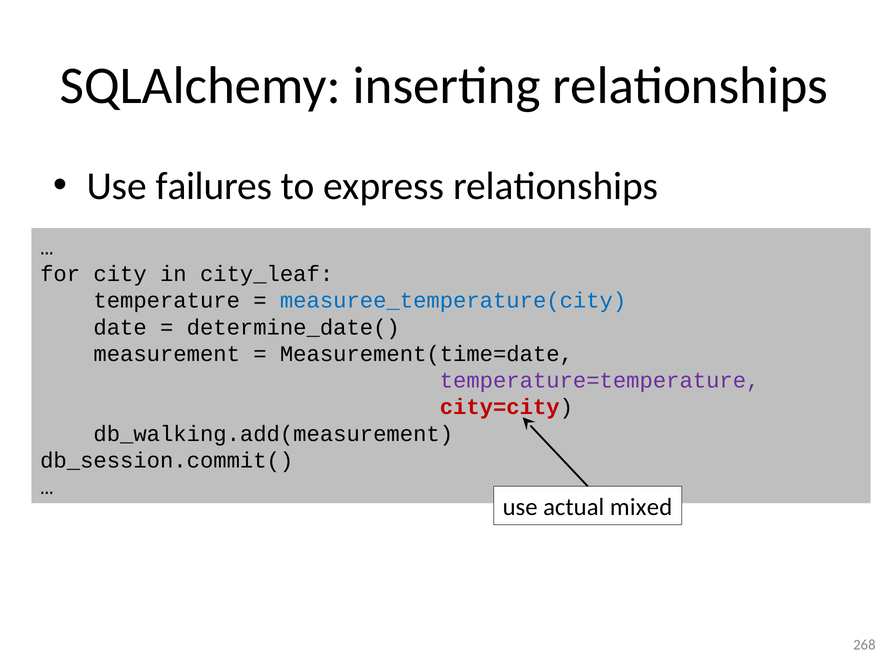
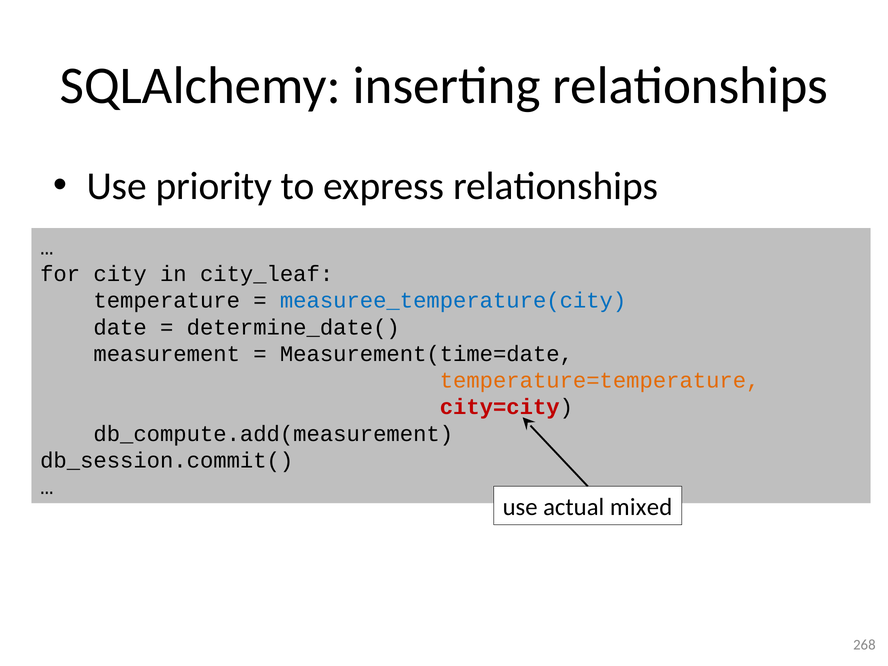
failures: failures -> priority (214, 186)
temperature=temperature colour: purple -> orange (600, 381)
db_walking.add(measurement: db_walking.add(measurement -> db_compute.add(measurement (273, 434)
